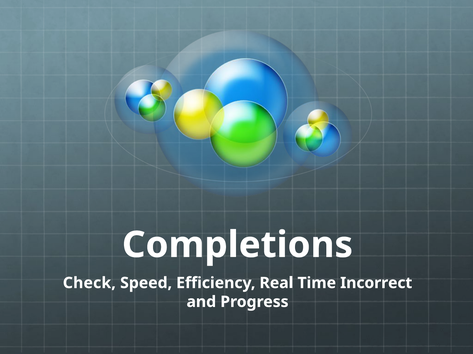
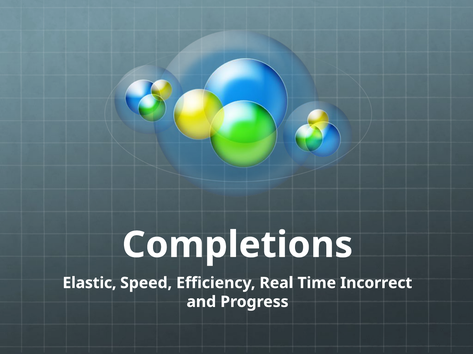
Check: Check -> Elastic (89, 284)
